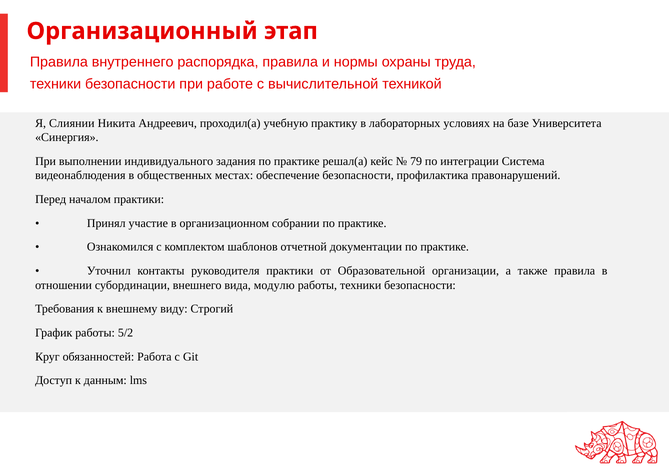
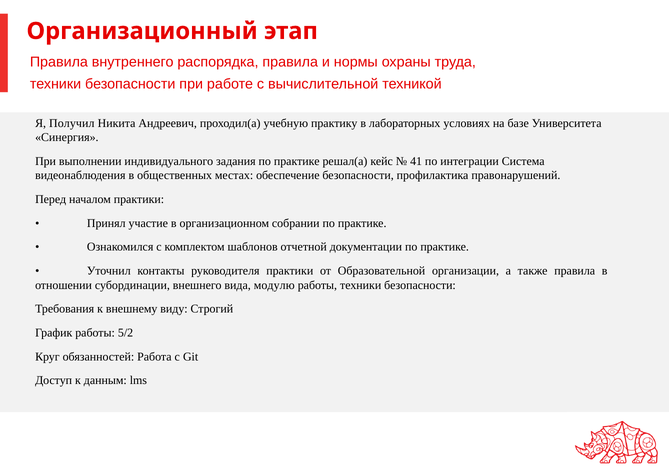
Слиянии: Слиянии -> Получил (72, 123)
79: 79 -> 41 (416, 161)
